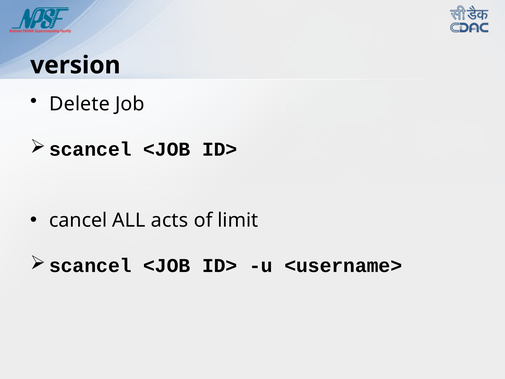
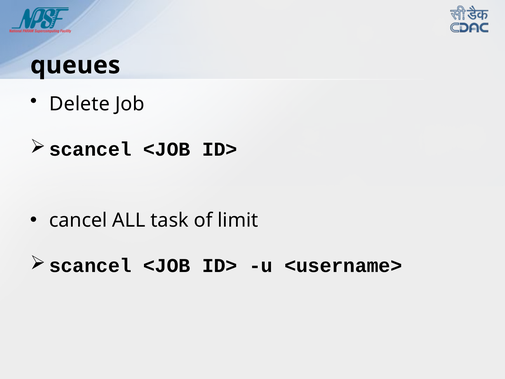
version: version -> queues (75, 65)
acts: acts -> task (170, 220)
